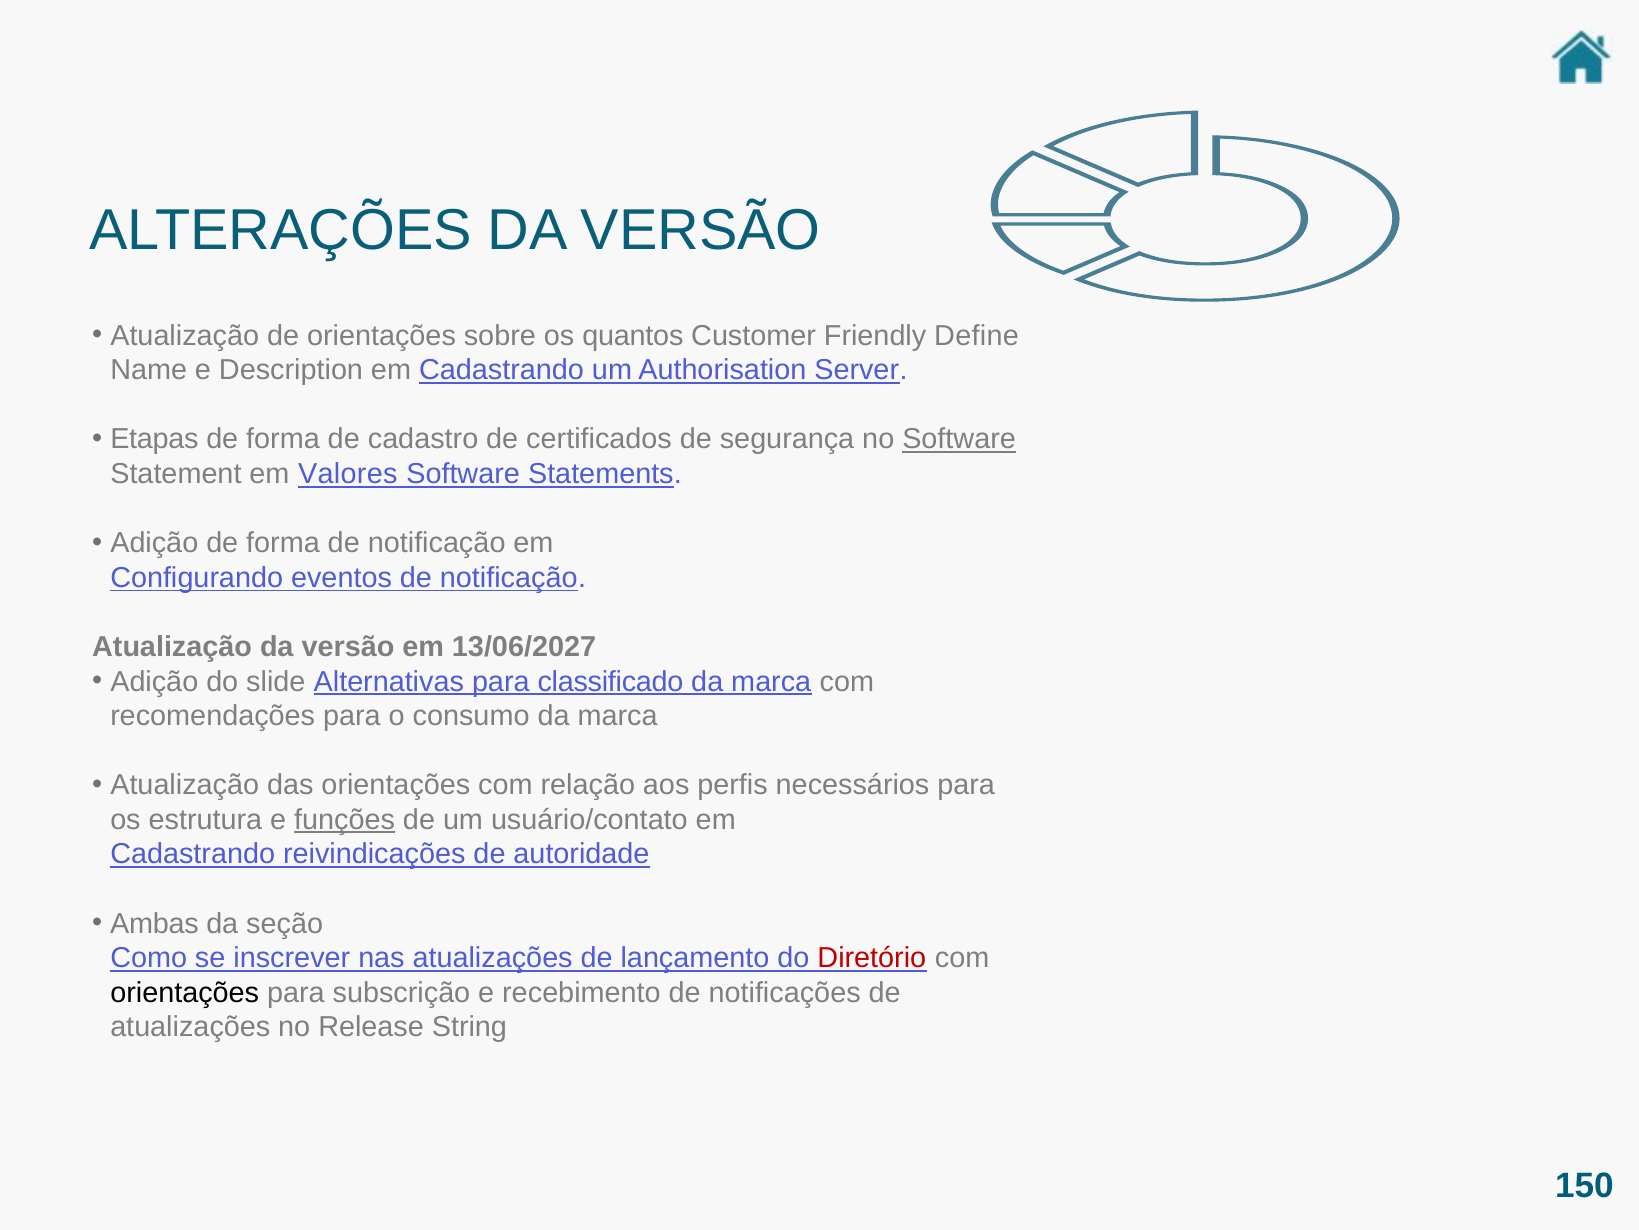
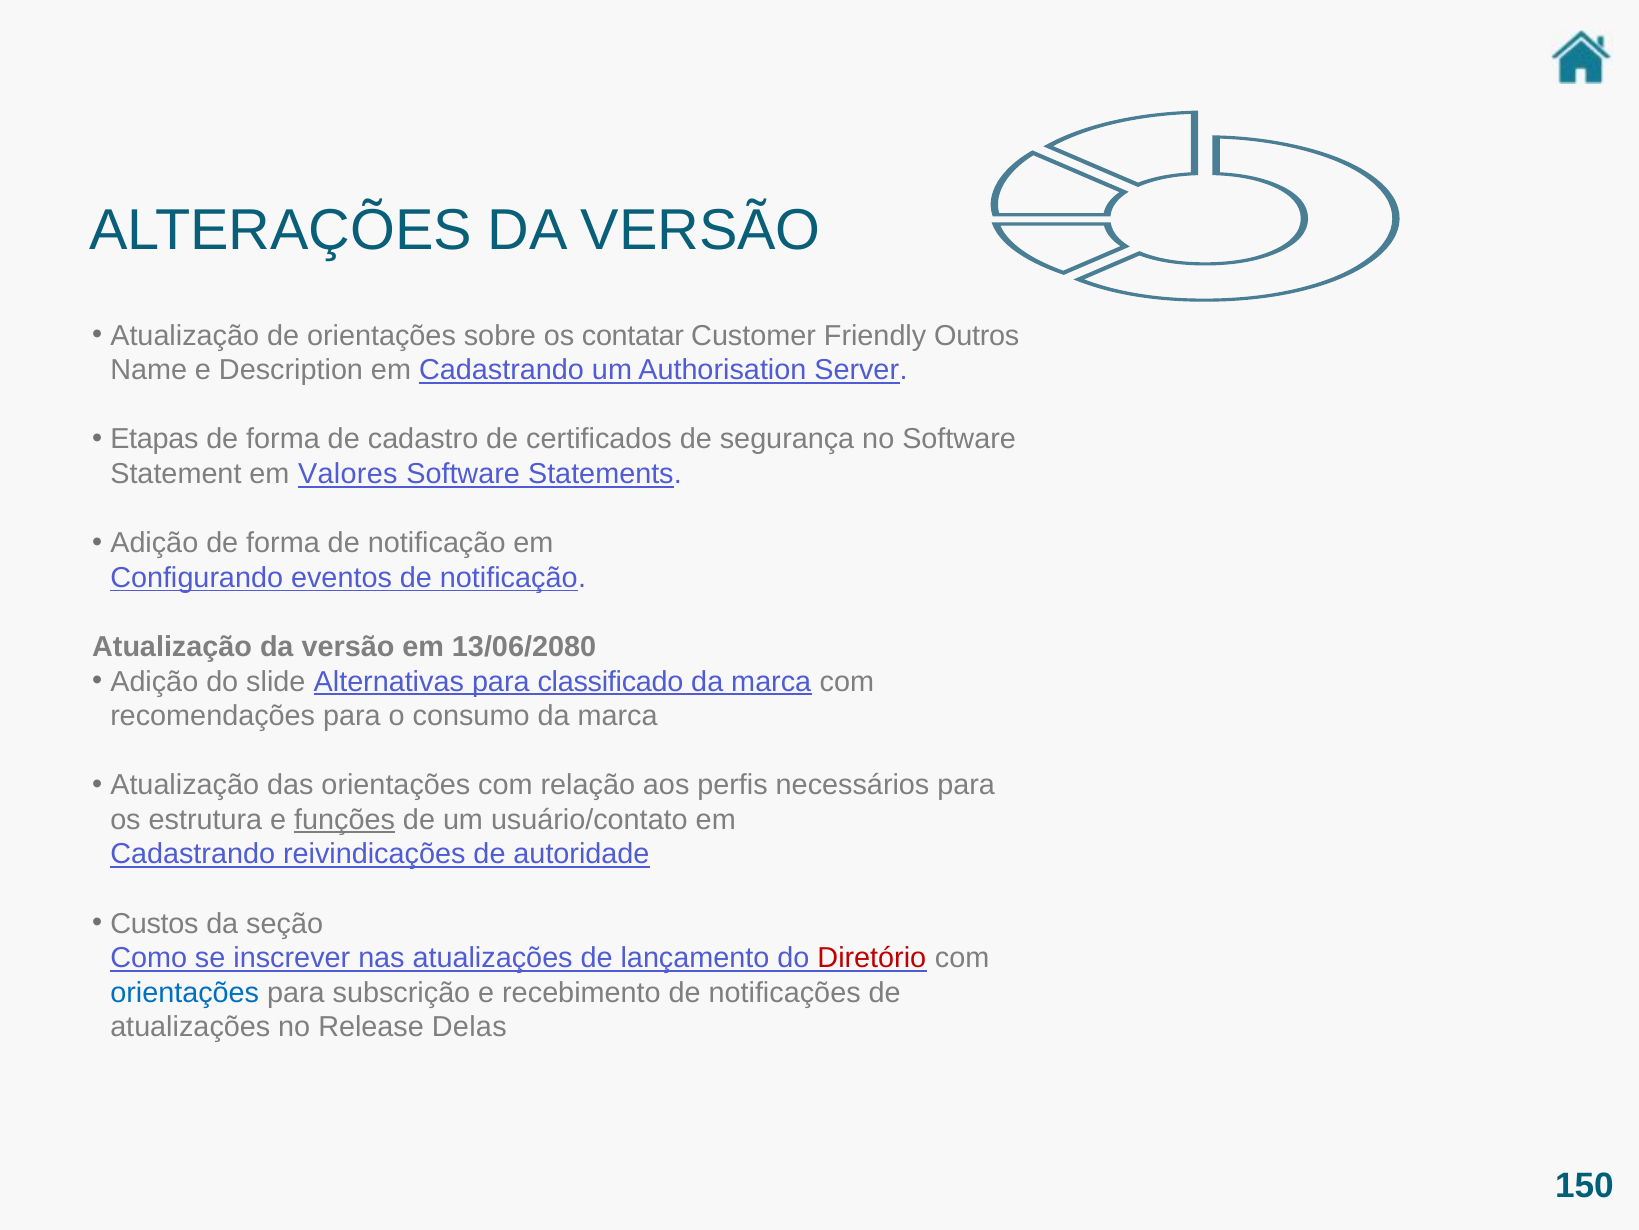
quantos: quantos -> contatar (633, 336)
Define: Define -> Outros (977, 336)
Software underline: present -> none (959, 439)
13/06/2027: 13/06/2027 -> 13/06/2080 (524, 647)
Ambas: Ambas -> Custos (154, 923)
orientações colour: black -> blue (185, 993)
String: String -> Delas (469, 1027)
